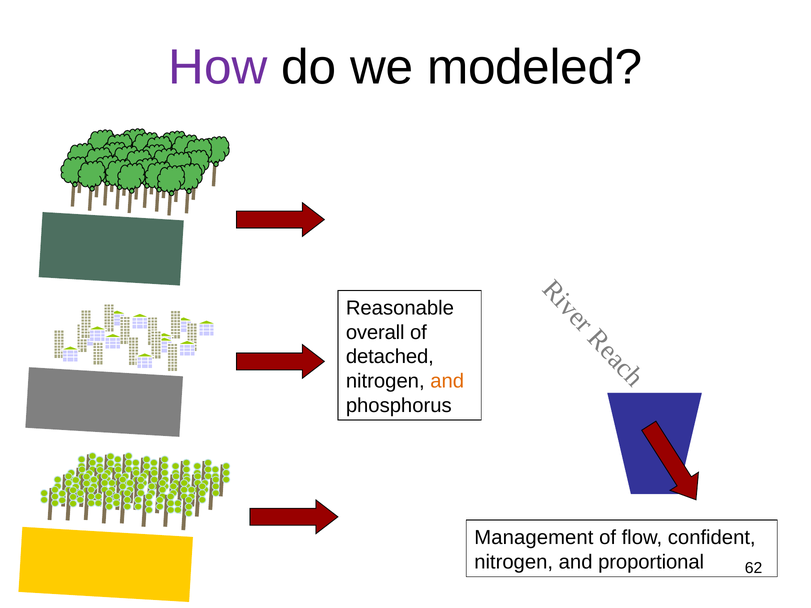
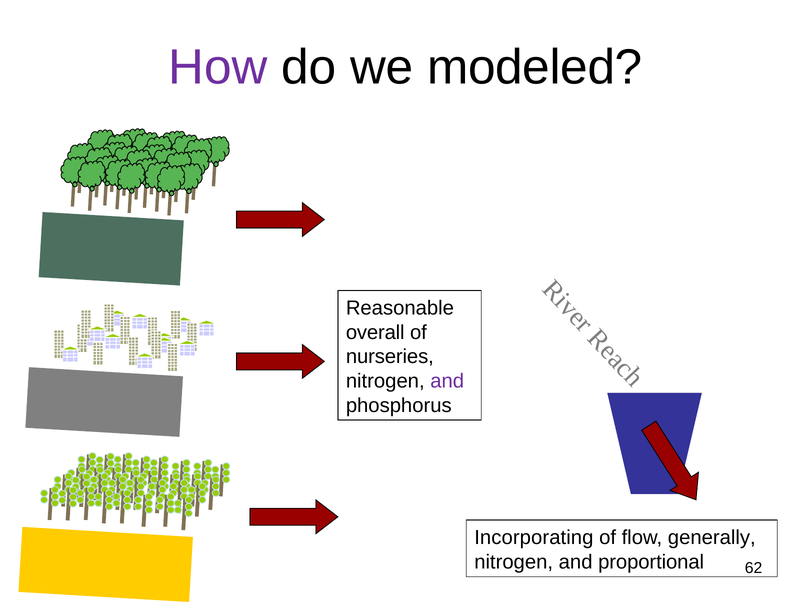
detached: detached -> nurseries (390, 357)
and colour: orange -> purple (447, 381)
Management: Management -> Incorporating (534, 538)
confident: confident -> generally (712, 538)
